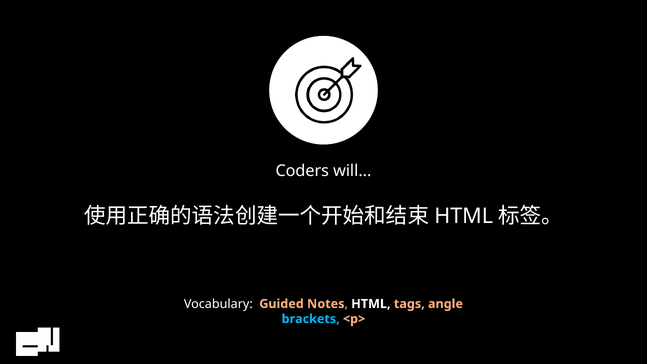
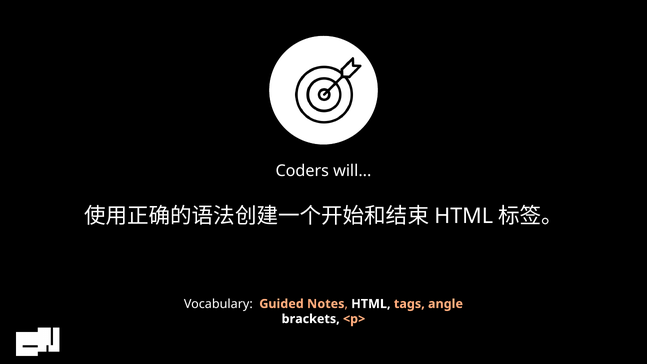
brackets colour: light blue -> white (311, 319)
